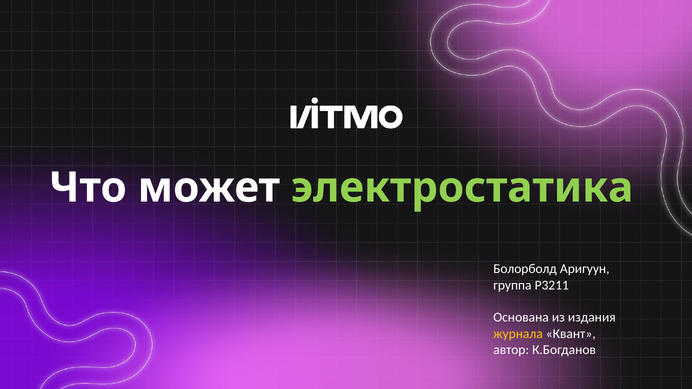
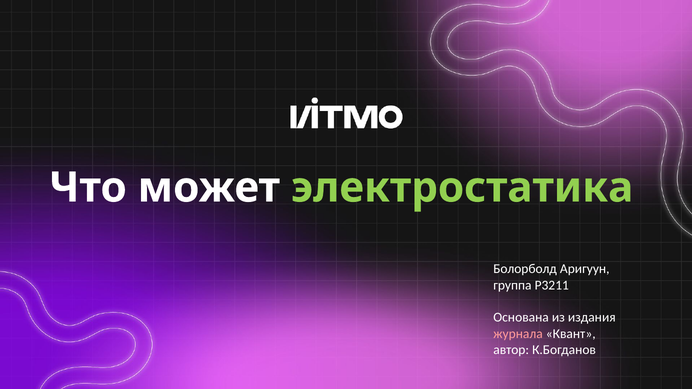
журнала colour: yellow -> pink (518, 334)
